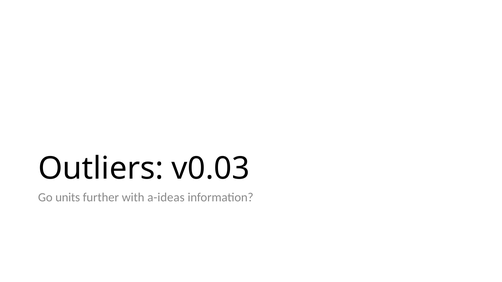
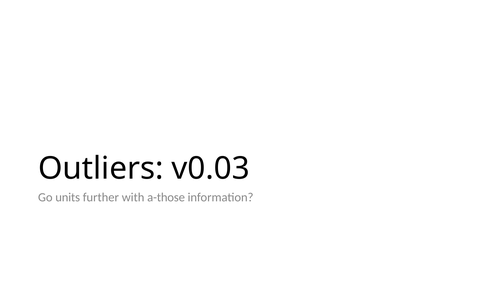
a-ideas: a-ideas -> a-those (166, 198)
